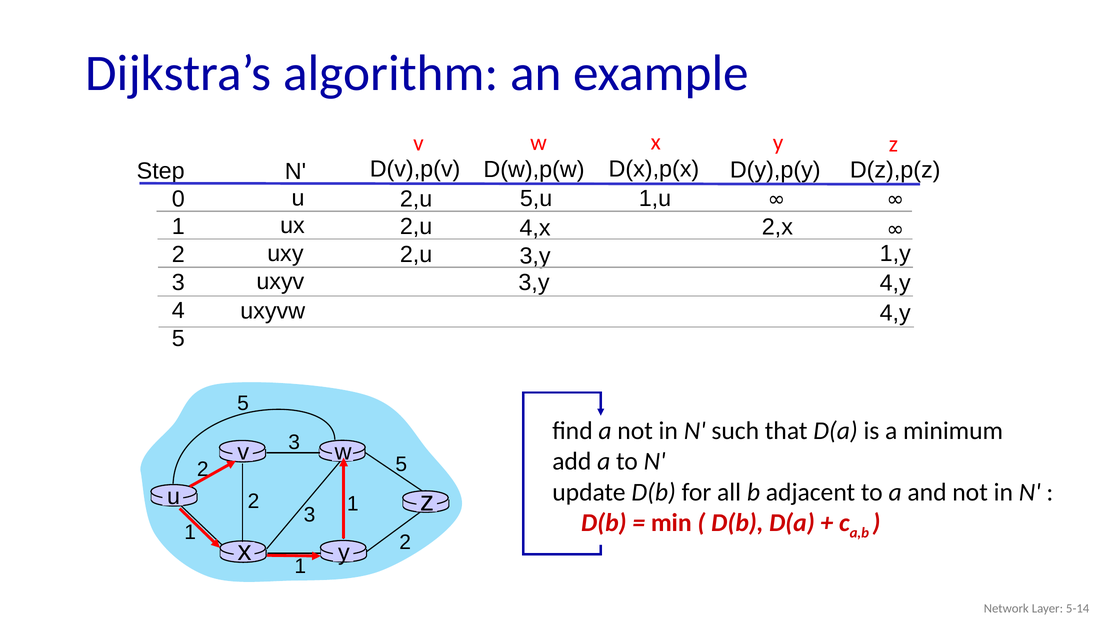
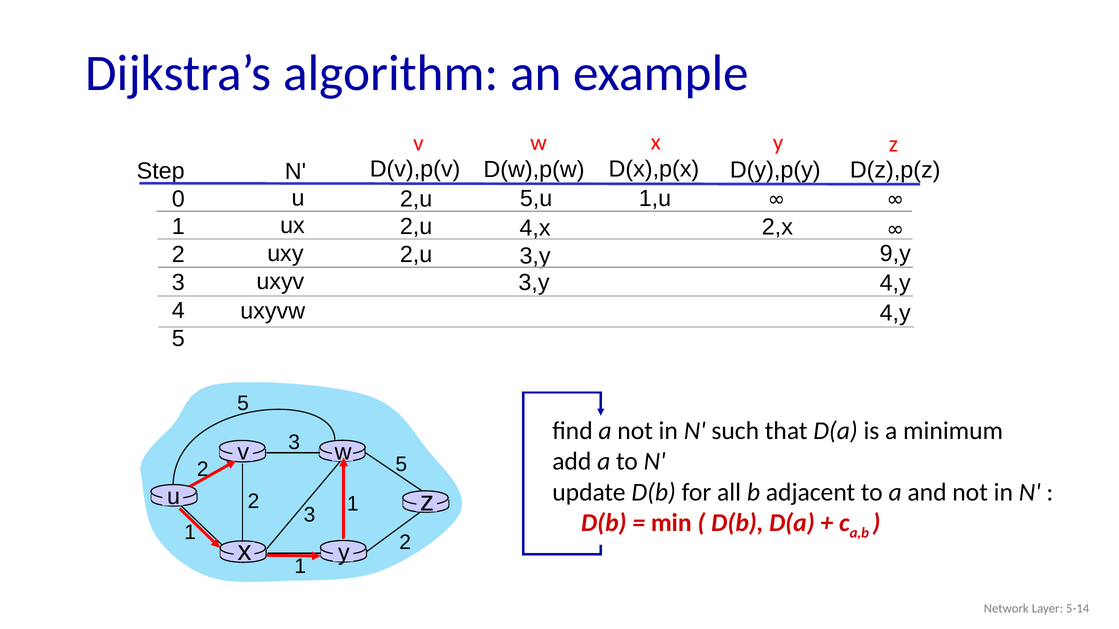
1,y: 1,y -> 9,y (895, 254)
